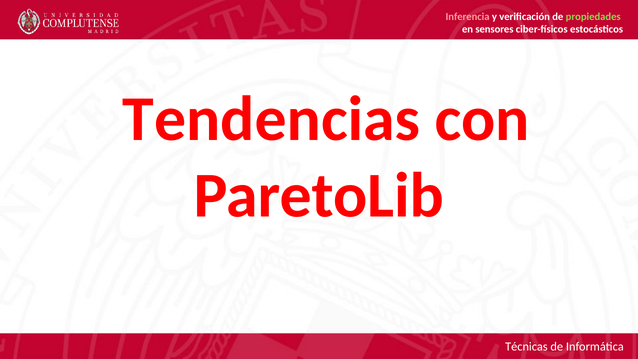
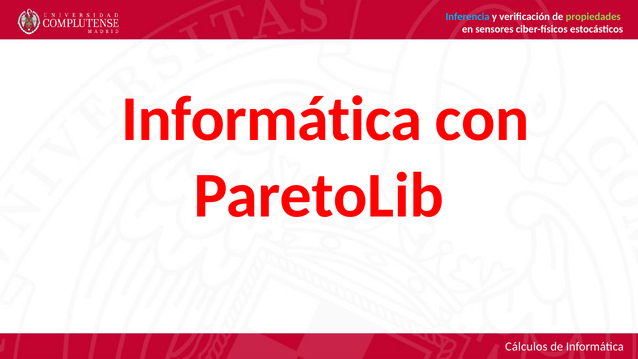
Inferencia colour: pink -> light blue (468, 16)
Tendencias: Tendencias -> Informática (272, 119)
Técnicas: Técnicas -> Cálculos (526, 347)
